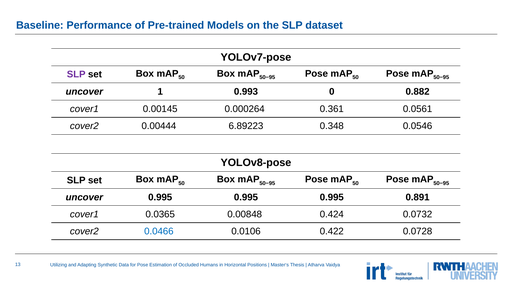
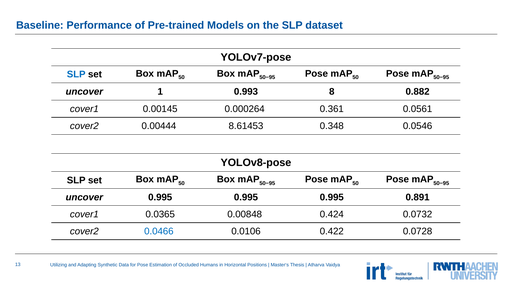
SLP colour: purple -> blue (76, 74)
0: 0 -> 8 (332, 92)
6.89223: 6.89223 -> 8.61453 (246, 126)
